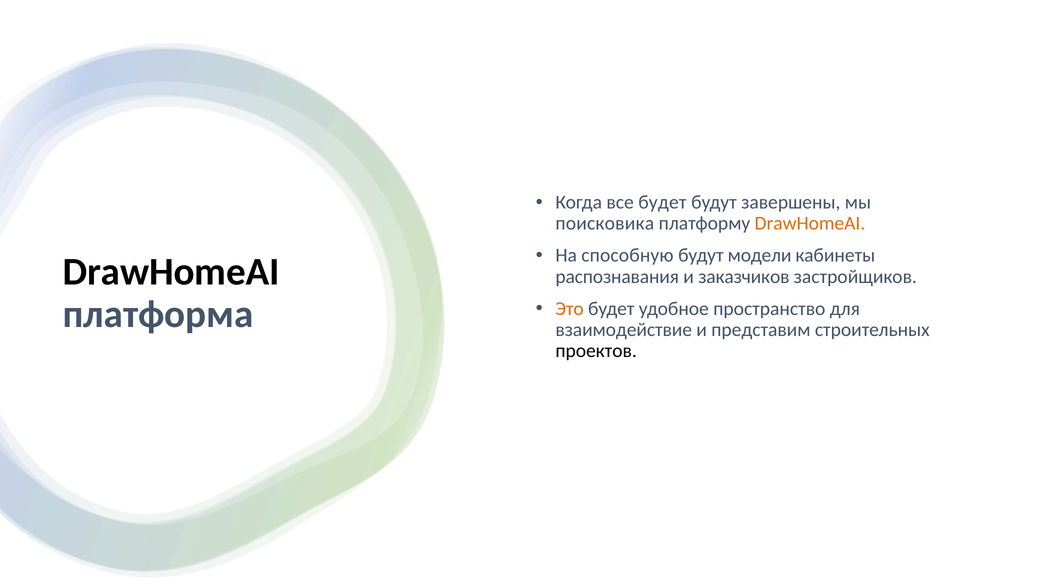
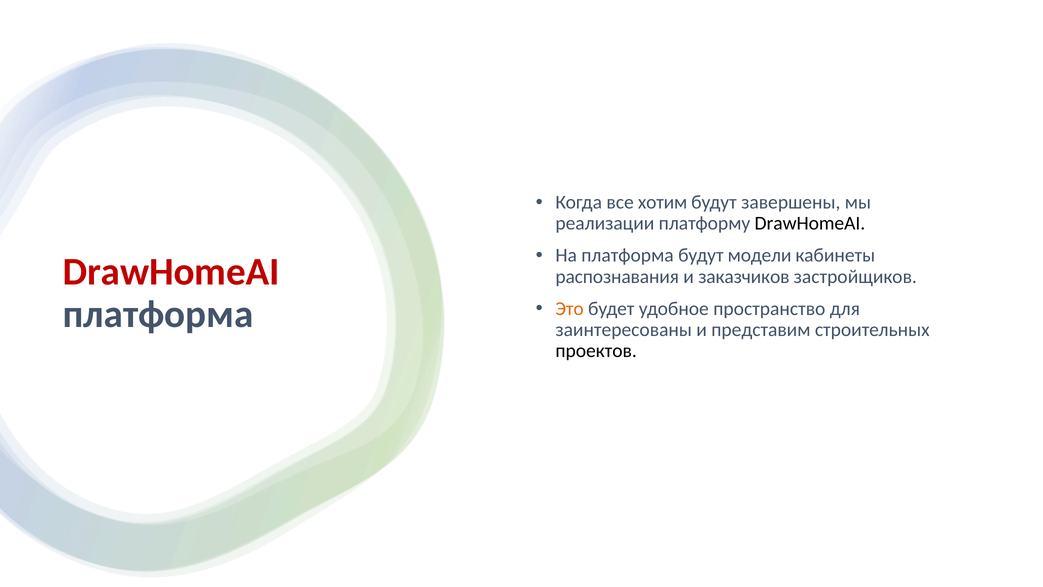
все будет: будет -> хотим (663, 202)
поисковика: поисковика -> реализации (605, 223)
DrawHomeAI colour: orange -> black (810, 223)
На способную: способную -> платформа (628, 255)
DrawHomeAI colour: black -> red (171, 272)
взаимодействие: взаимодействие -> заинтересованы (624, 330)
